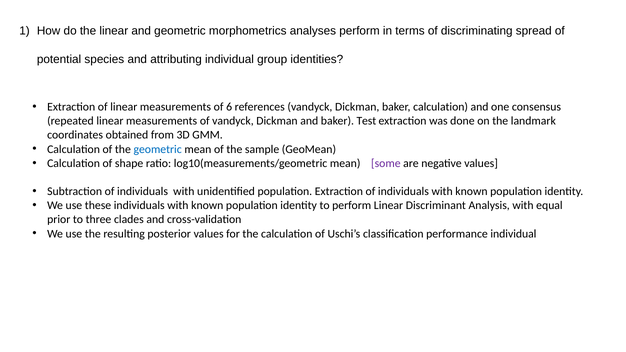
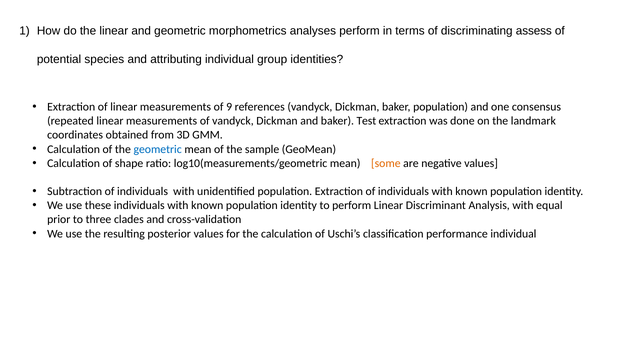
spread: spread -> assess (534, 31)
6: 6 -> 9 (229, 107)
baker calculation: calculation -> population (441, 107)
some colour: purple -> orange (386, 163)
